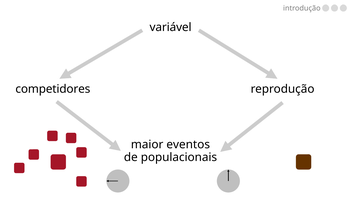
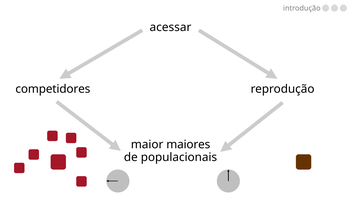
variável: variável -> acessar (170, 27)
eventos: eventos -> maiores (188, 145)
